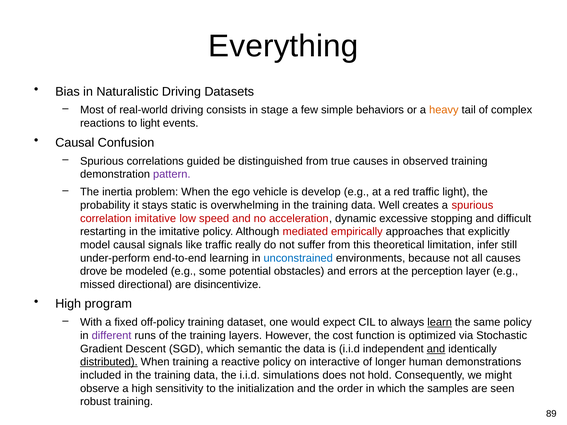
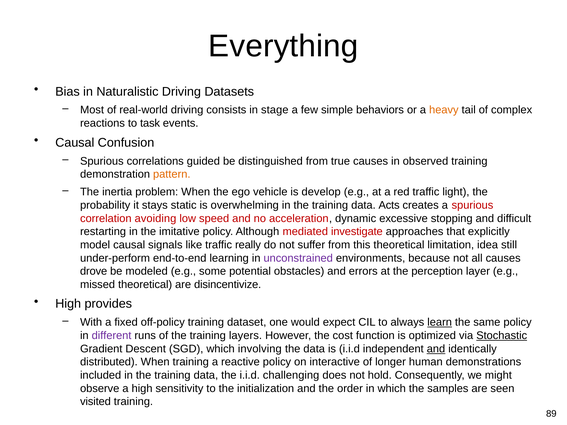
to light: light -> task (150, 123)
pattern colour: purple -> orange (172, 174)
Well: Well -> Acts (389, 205)
correlation imitative: imitative -> avoiding (155, 218)
empirically: empirically -> investigate (357, 232)
infer: infer -> idea (488, 245)
unconstrained colour: blue -> purple (298, 258)
missed directional: directional -> theoretical (145, 285)
program: program -> provides (108, 304)
Stochastic underline: none -> present (502, 336)
semantic: semantic -> involving (260, 349)
distributed underline: present -> none (109, 362)
simulations: simulations -> challenging (291, 375)
robust: robust -> visited (95, 402)
